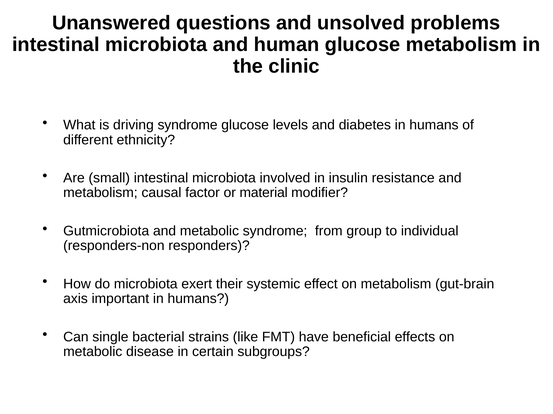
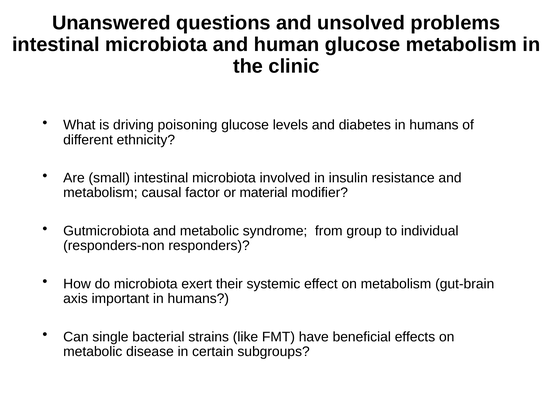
driving syndrome: syndrome -> poisoning (188, 125)
